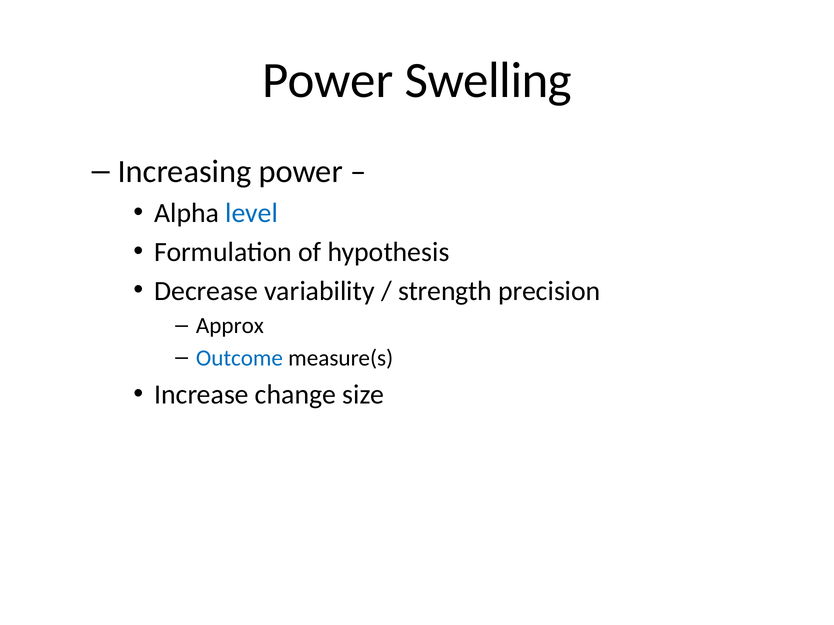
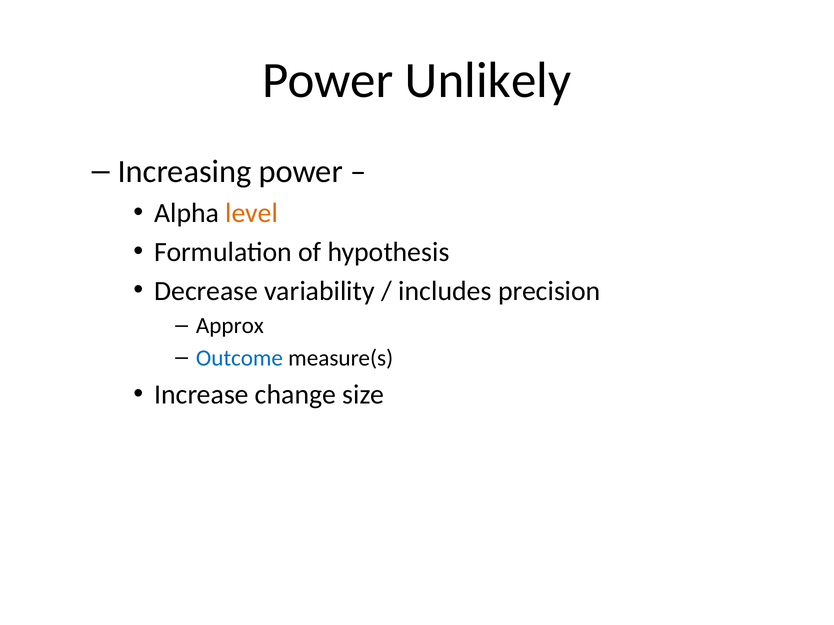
Swelling: Swelling -> Unlikely (488, 81)
level colour: blue -> orange (252, 213)
strength: strength -> includes (445, 291)
